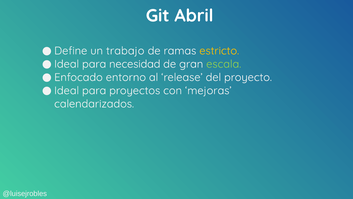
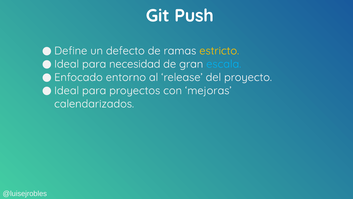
Abril: Abril -> Push (194, 16)
trabajo: trabajo -> defecto (125, 51)
escala colour: light green -> light blue (224, 64)
